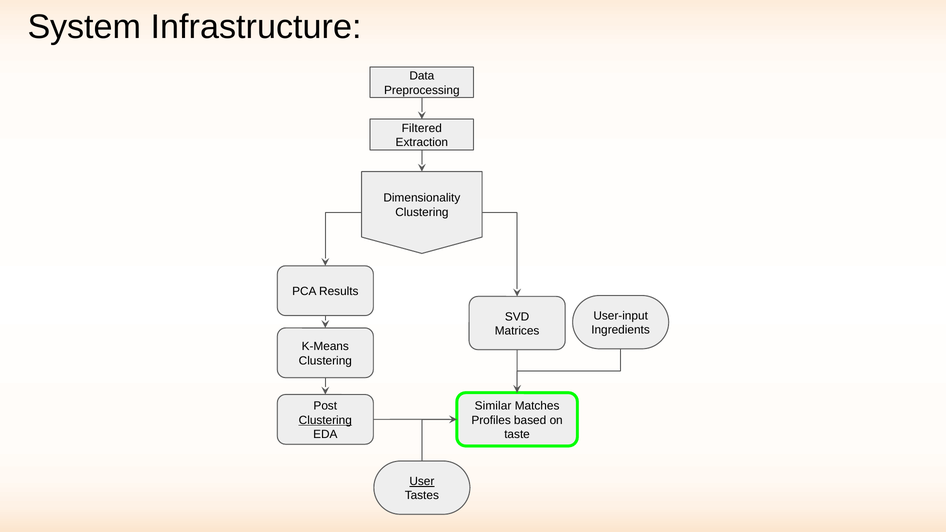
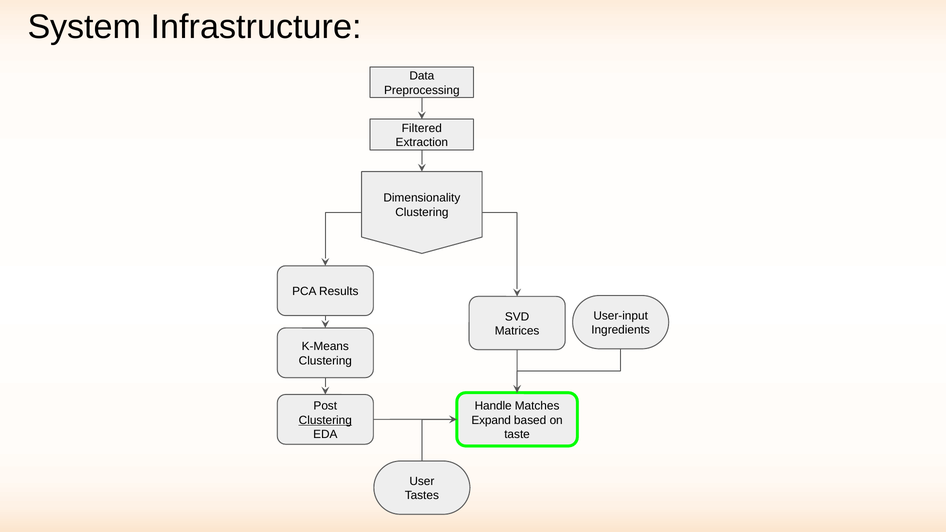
Similar: Similar -> Handle (493, 406)
Profiles: Profiles -> Expand (491, 420)
User underline: present -> none (422, 481)
